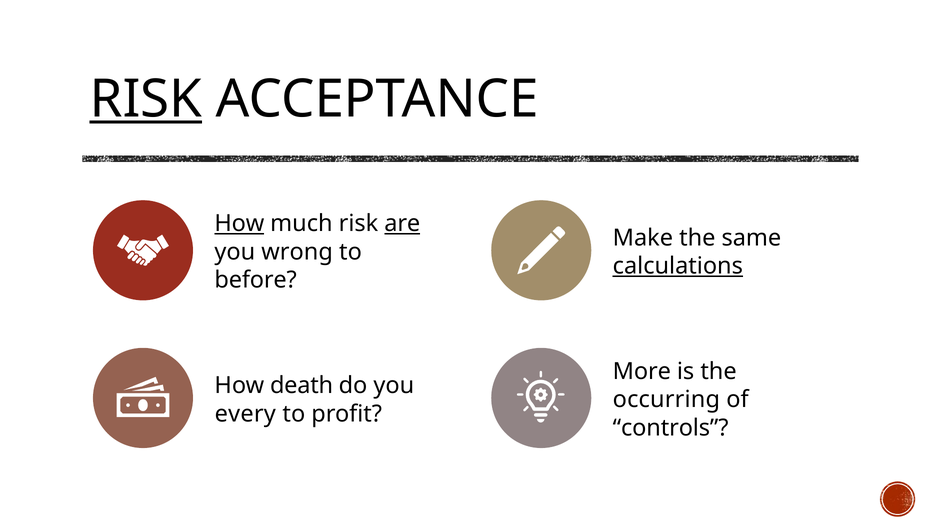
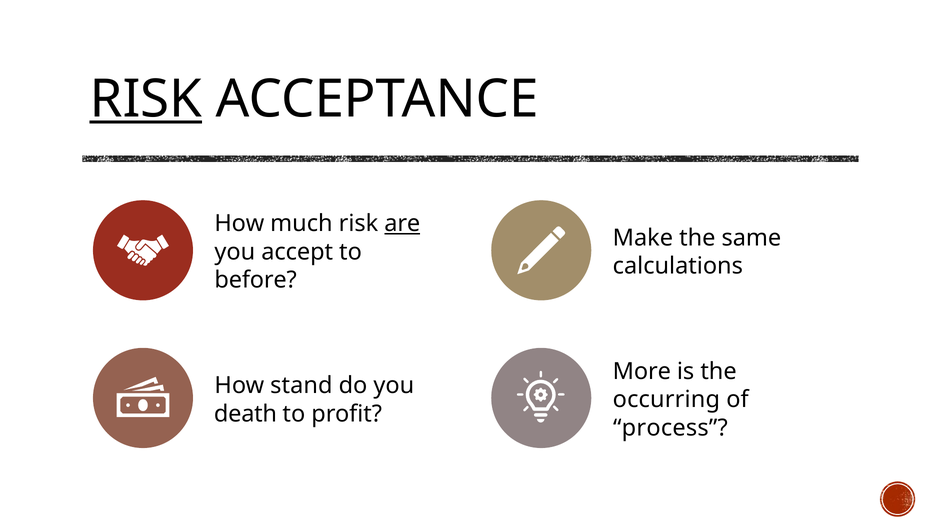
How underline: present -> none (239, 223)
wrong: wrong -> accept (297, 252)
calculations underline: present -> none (678, 266)
death: death -> stand (301, 385)
every: every -> death (245, 413)
controls: controls -> process (670, 427)
